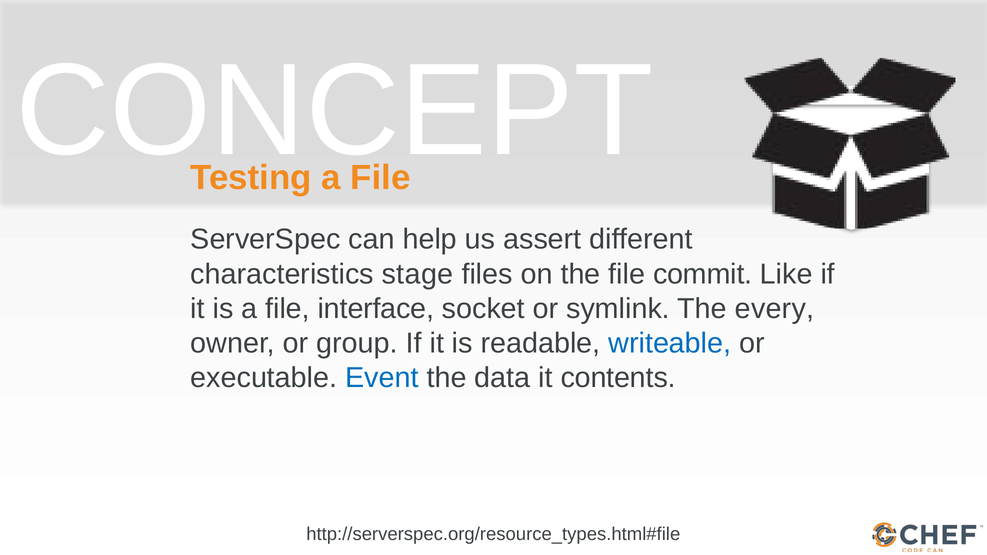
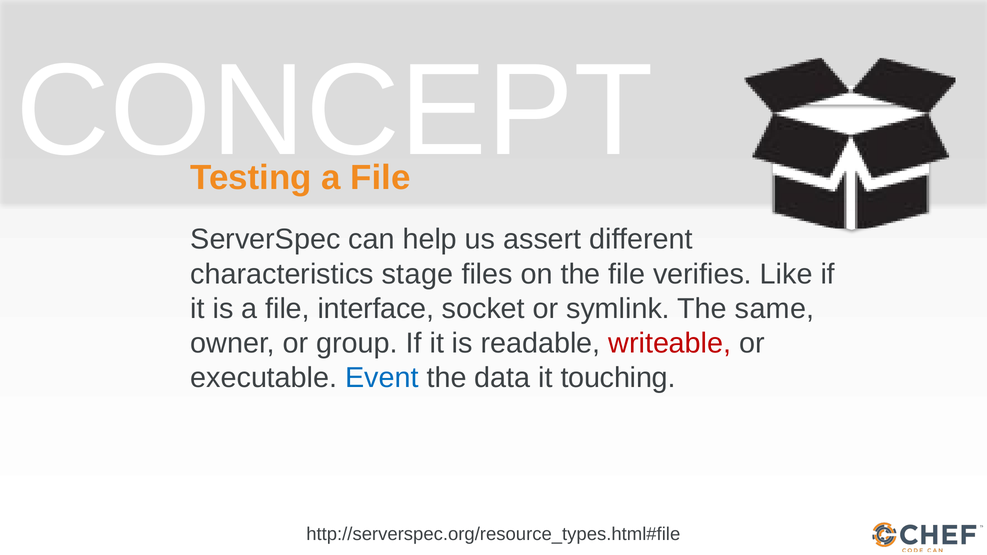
commit: commit -> verifies (702, 274)
every: every -> same (775, 309)
writeable colour: blue -> red (670, 343)
contents: contents -> touching (618, 378)
